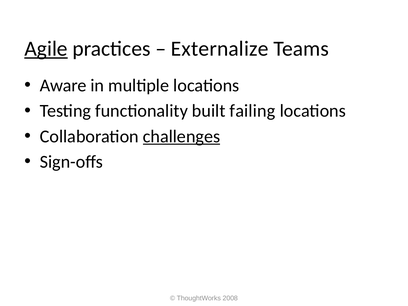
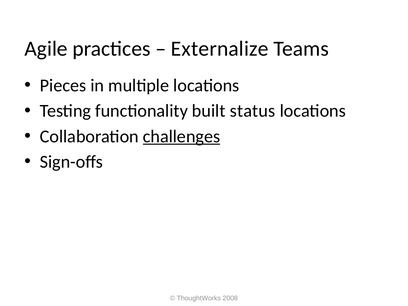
Agile underline: present -> none (46, 49)
Aware: Aware -> Pieces (63, 86)
failing: failing -> status (253, 111)
